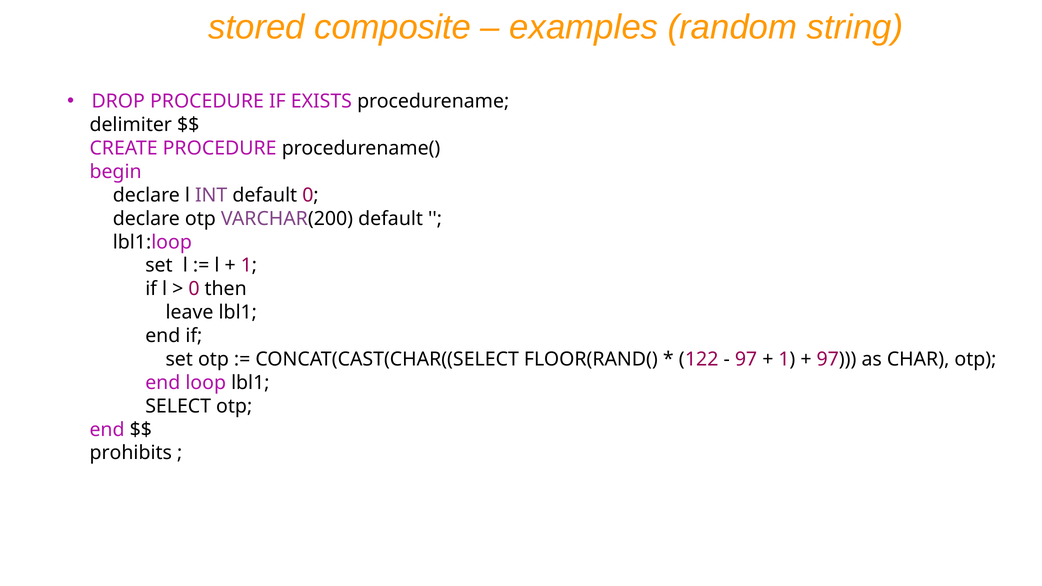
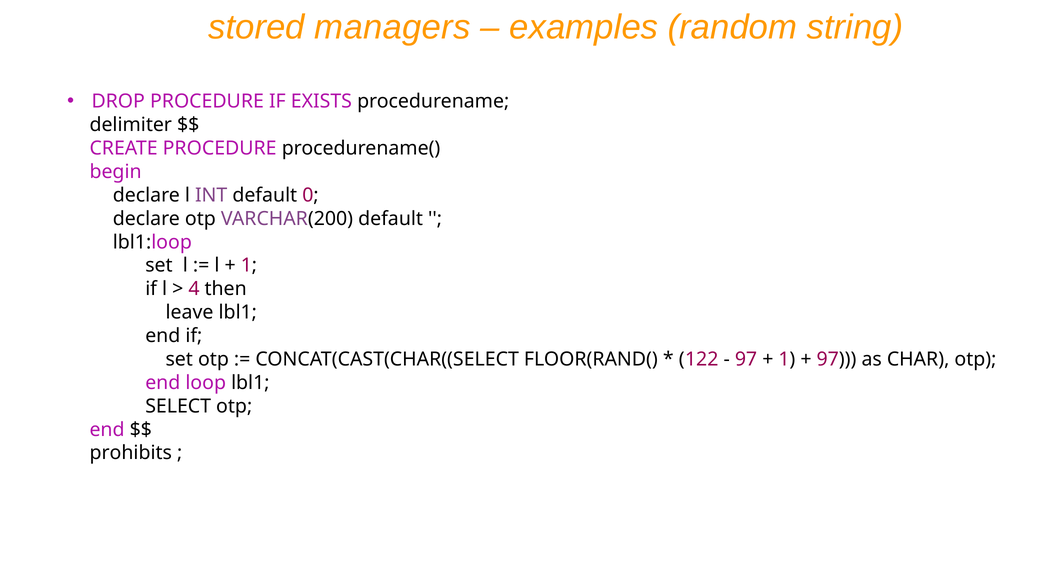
composite: composite -> managers (393, 27)
0: 0 -> 4 (194, 289)
